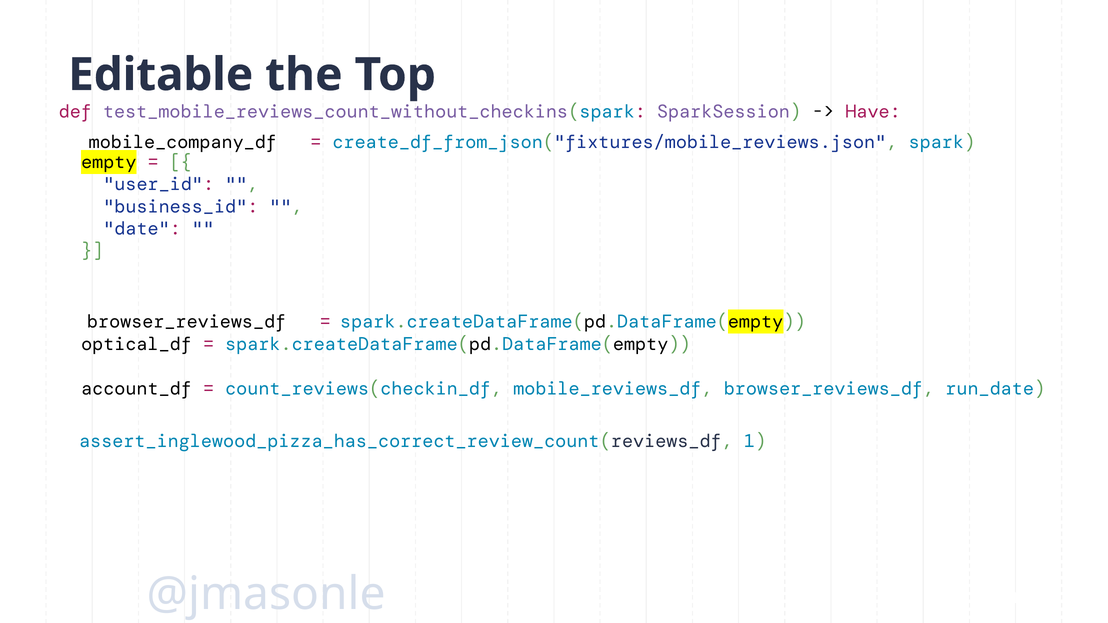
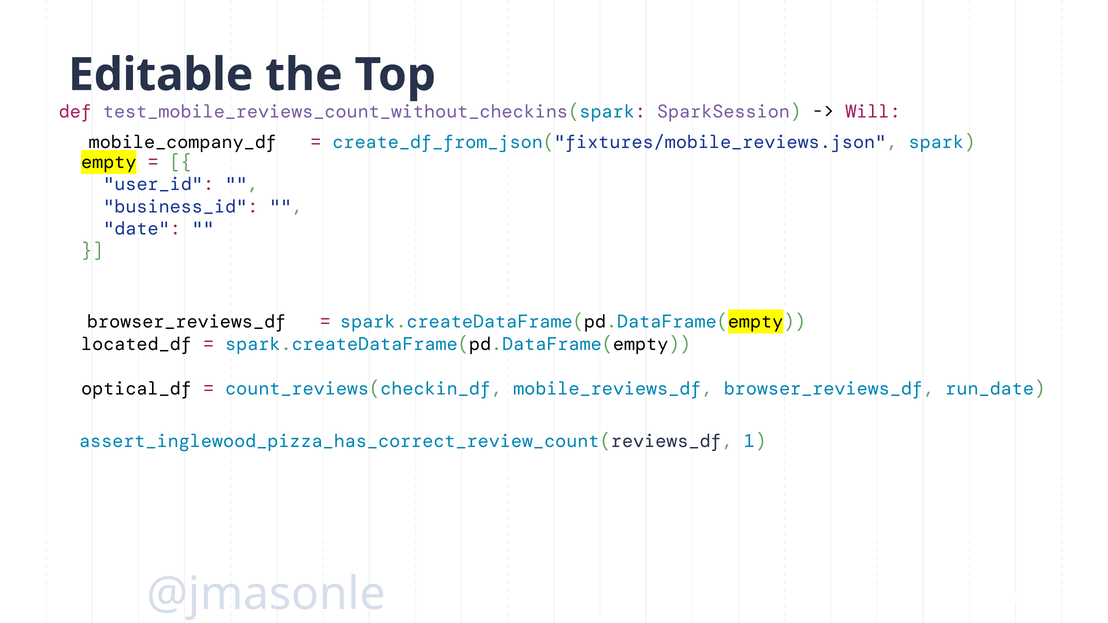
Have: Have -> Will (873, 112)
optical_df: optical_df -> located_df (136, 344)
account_df: account_df -> optical_df (136, 389)
